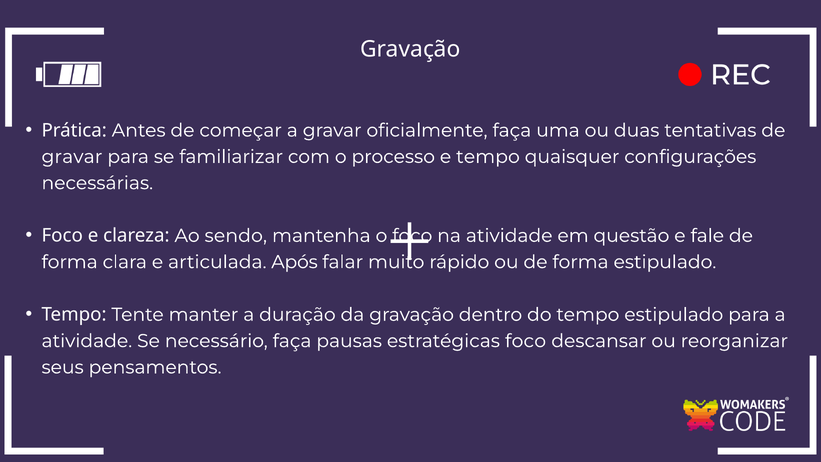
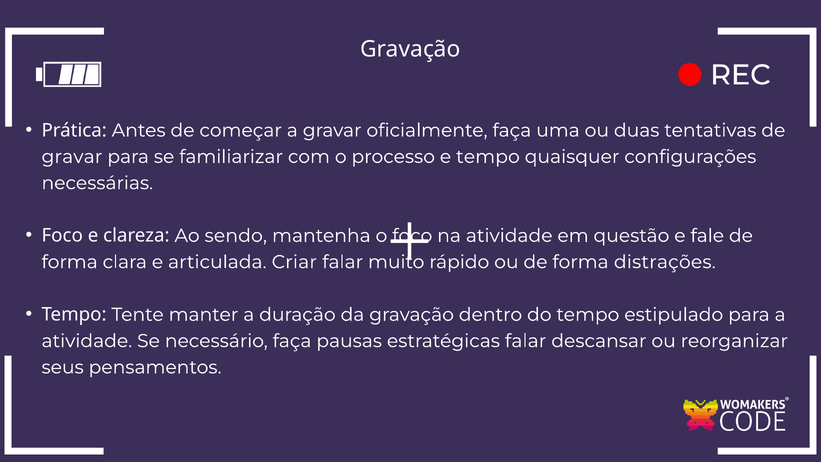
Após: Após -> Criar (294, 262)
forma estipulado: estipulado -> distrações (665, 262)
estratégicas foco: foco -> falar (526, 341)
